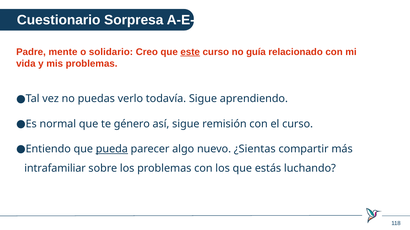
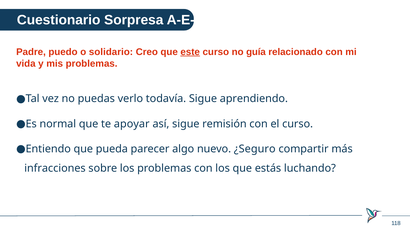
mente: mente -> puedo (63, 52)
género: género -> apoyar (132, 124)
pueda underline: present -> none (112, 149)
¿Sientas: ¿Sientas -> ¿Seguro (255, 149)
intrafamiliar: intrafamiliar -> infracciones (55, 169)
